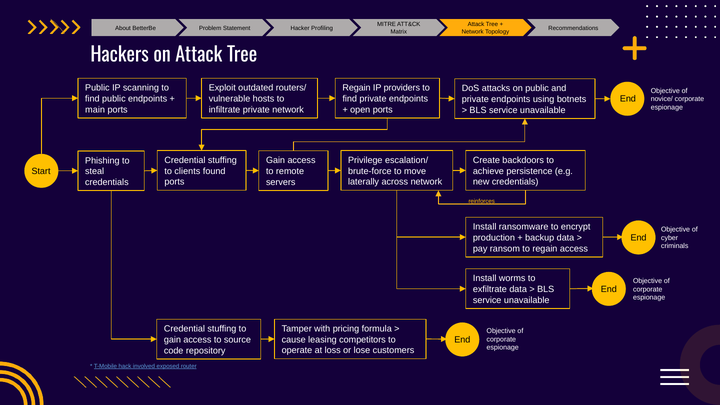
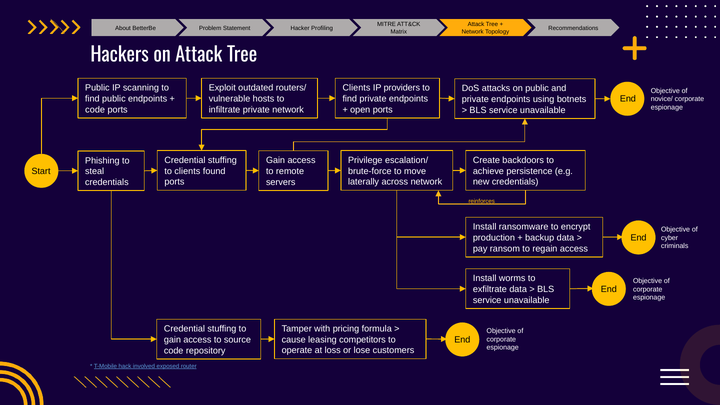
Regain: Regain -> Clients (356, 88)
main: main -> code (95, 110)
